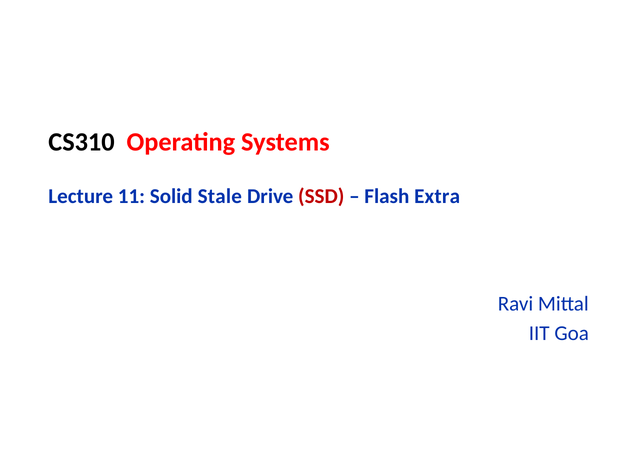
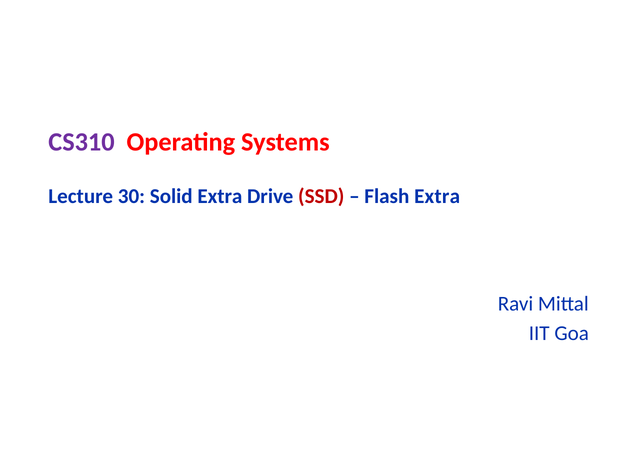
CS310 colour: black -> purple (81, 142)
11: 11 -> 30 (131, 196)
Solid Stale: Stale -> Extra (220, 196)
